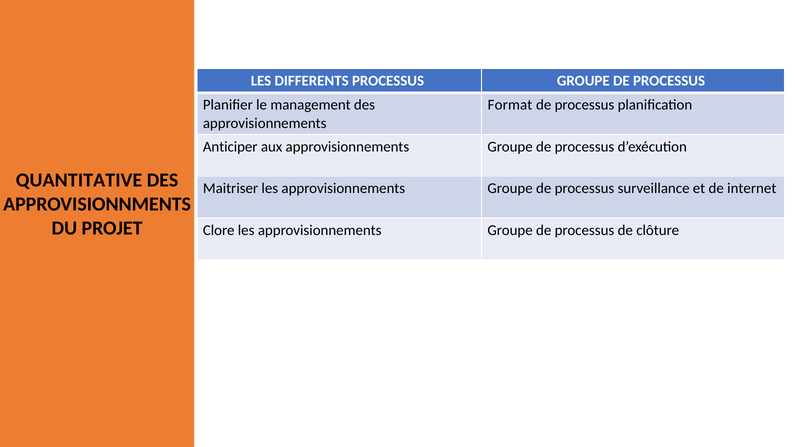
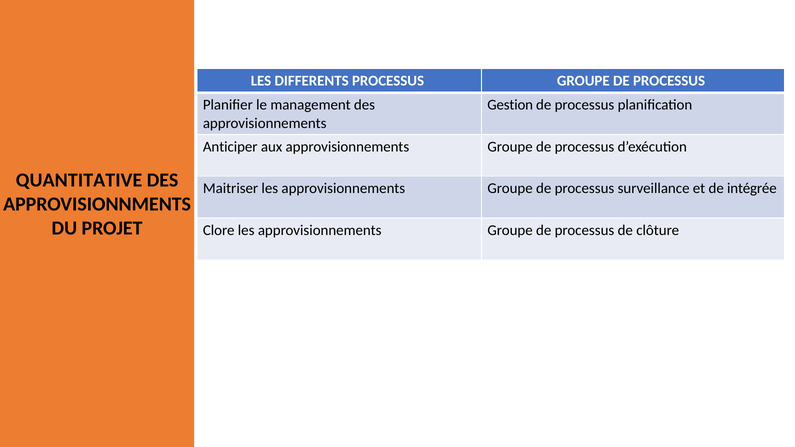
Format: Format -> Gestion (510, 105)
internet: internet -> intégrée (752, 189)
